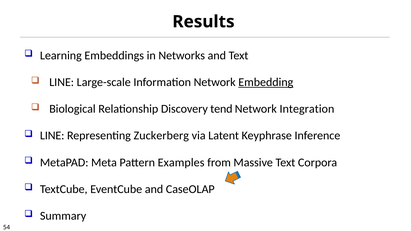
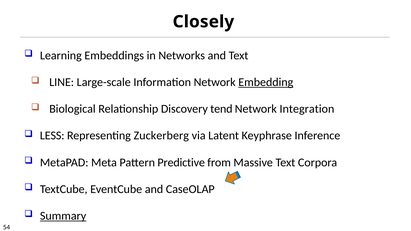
Results: Results -> Closely (203, 22)
LINE: LINE -> LESS (52, 136)
Examples: Examples -> Predictive (181, 163)
Summary underline: none -> present (63, 216)
